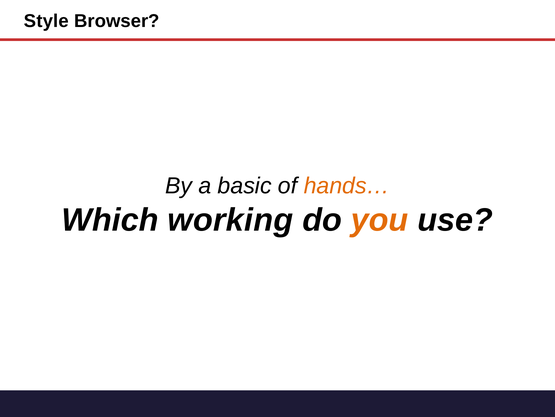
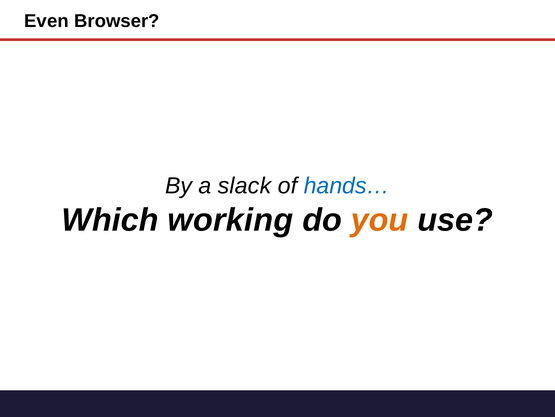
Style: Style -> Even (46, 21)
basic: basic -> slack (244, 186)
hands… colour: orange -> blue (347, 186)
